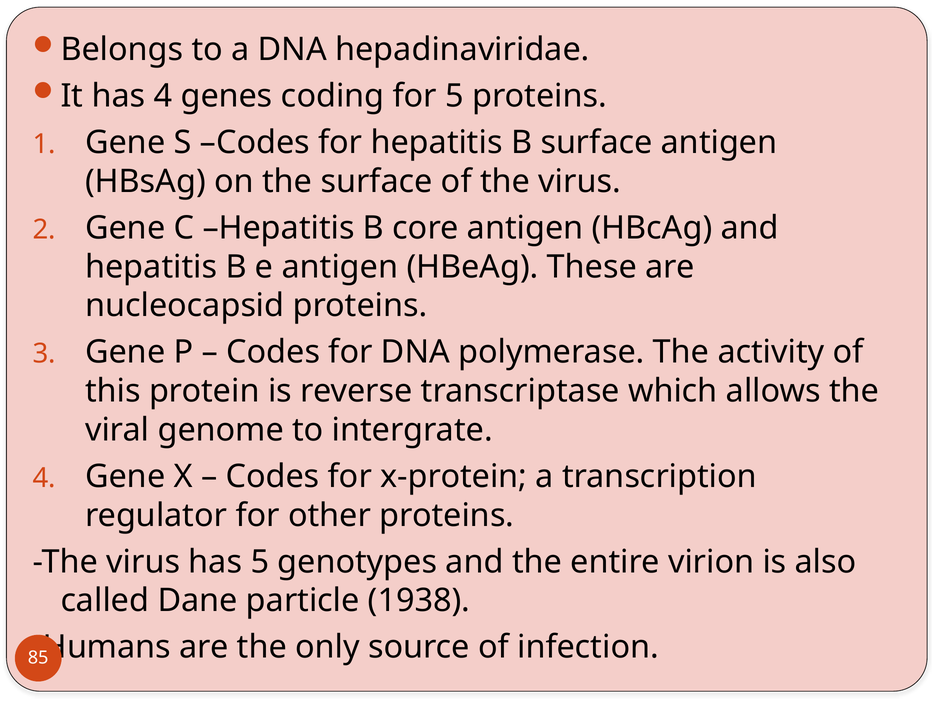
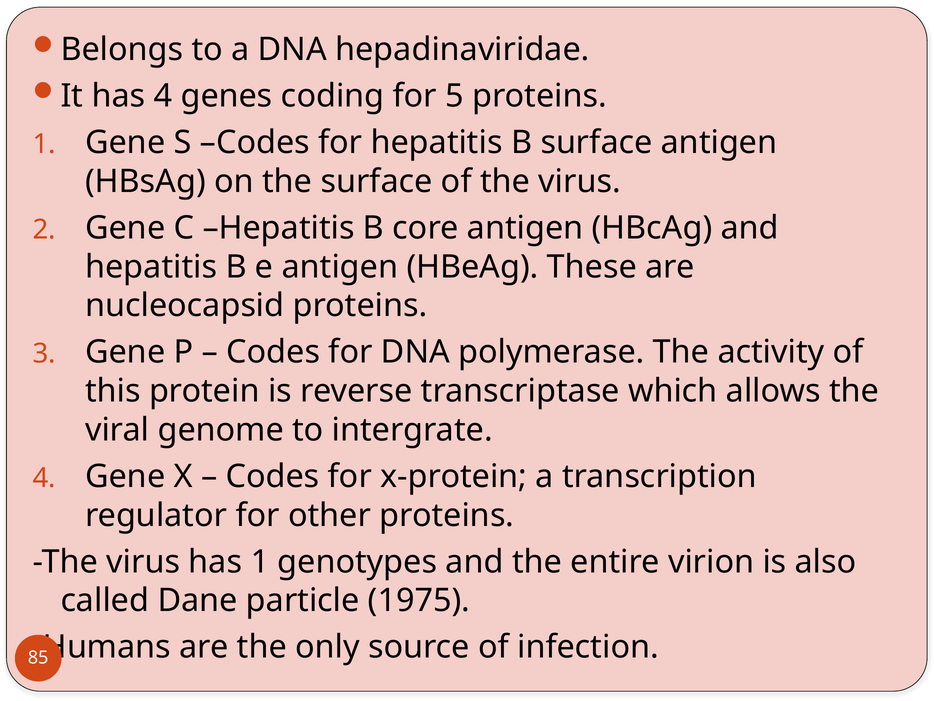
has 5: 5 -> 1 (260, 561)
1938: 1938 -> 1975 (419, 600)
